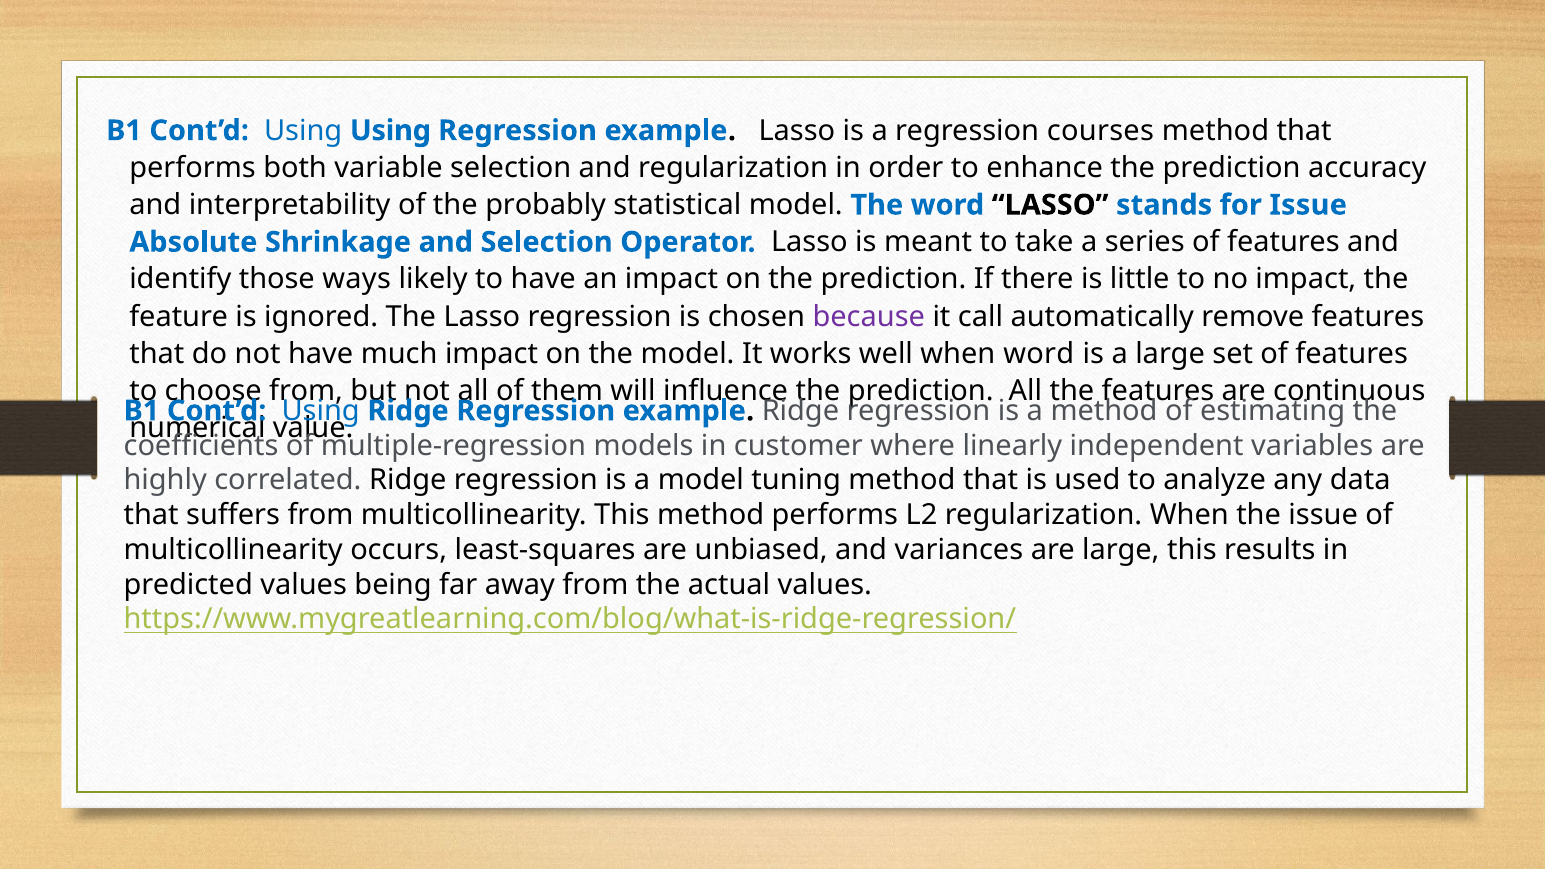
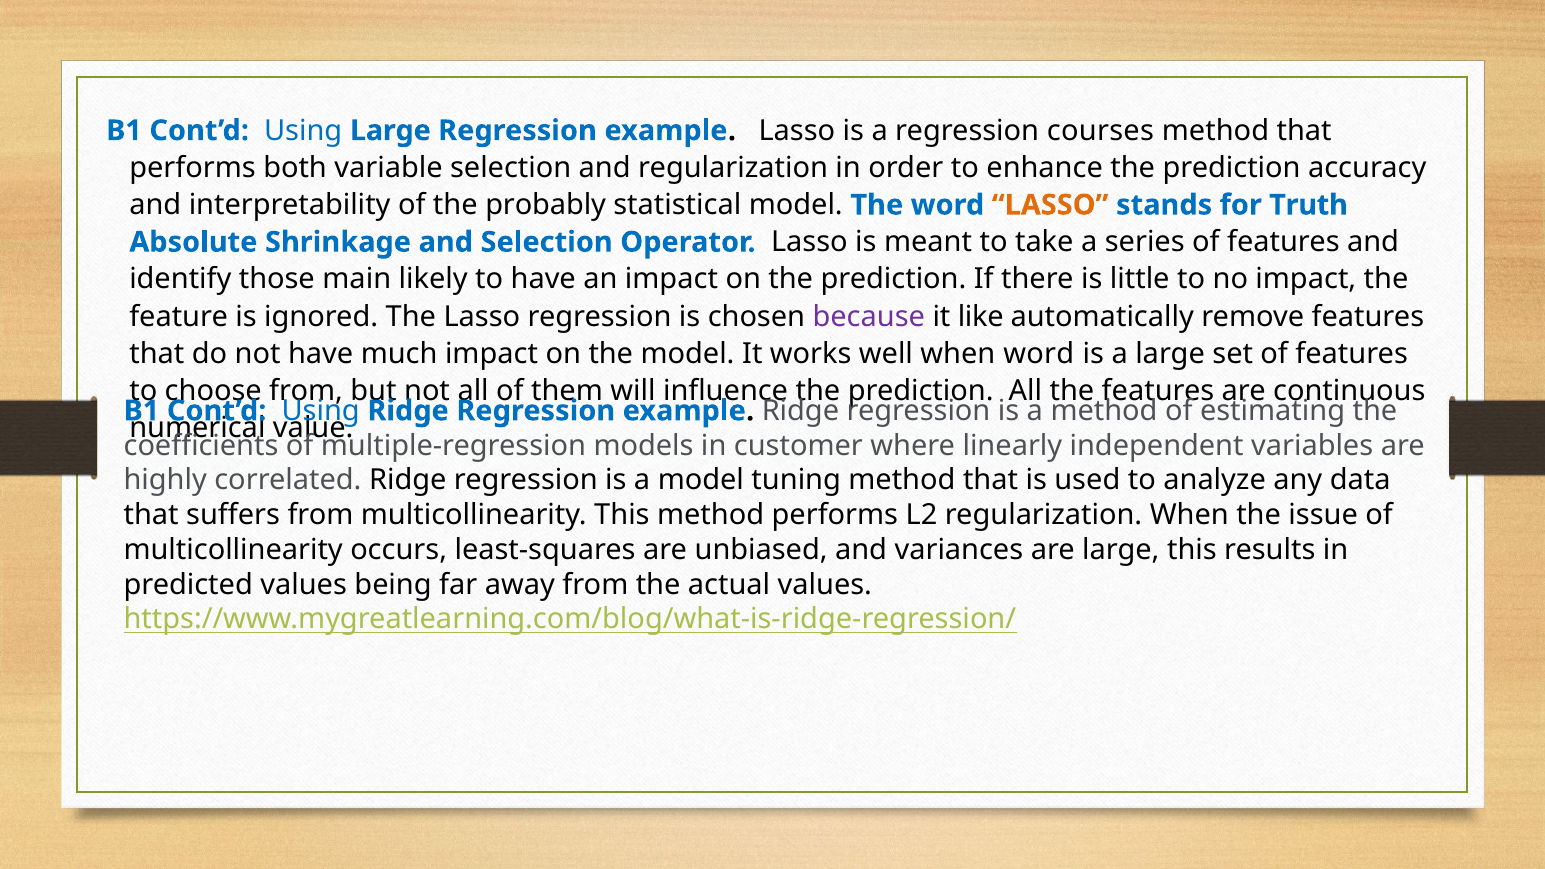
Using Using: Using -> Large (390, 131)
LASSO colour: black -> orange (1050, 205)
for Issue: Issue -> Truth (1309, 205)
ways: ways -> main (357, 279)
call: call -> like (981, 317)
